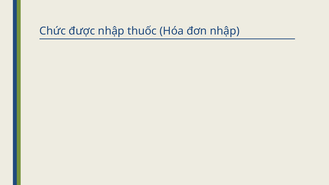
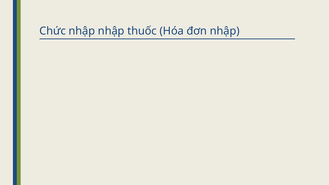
Chức được: được -> nhập (82, 31)
